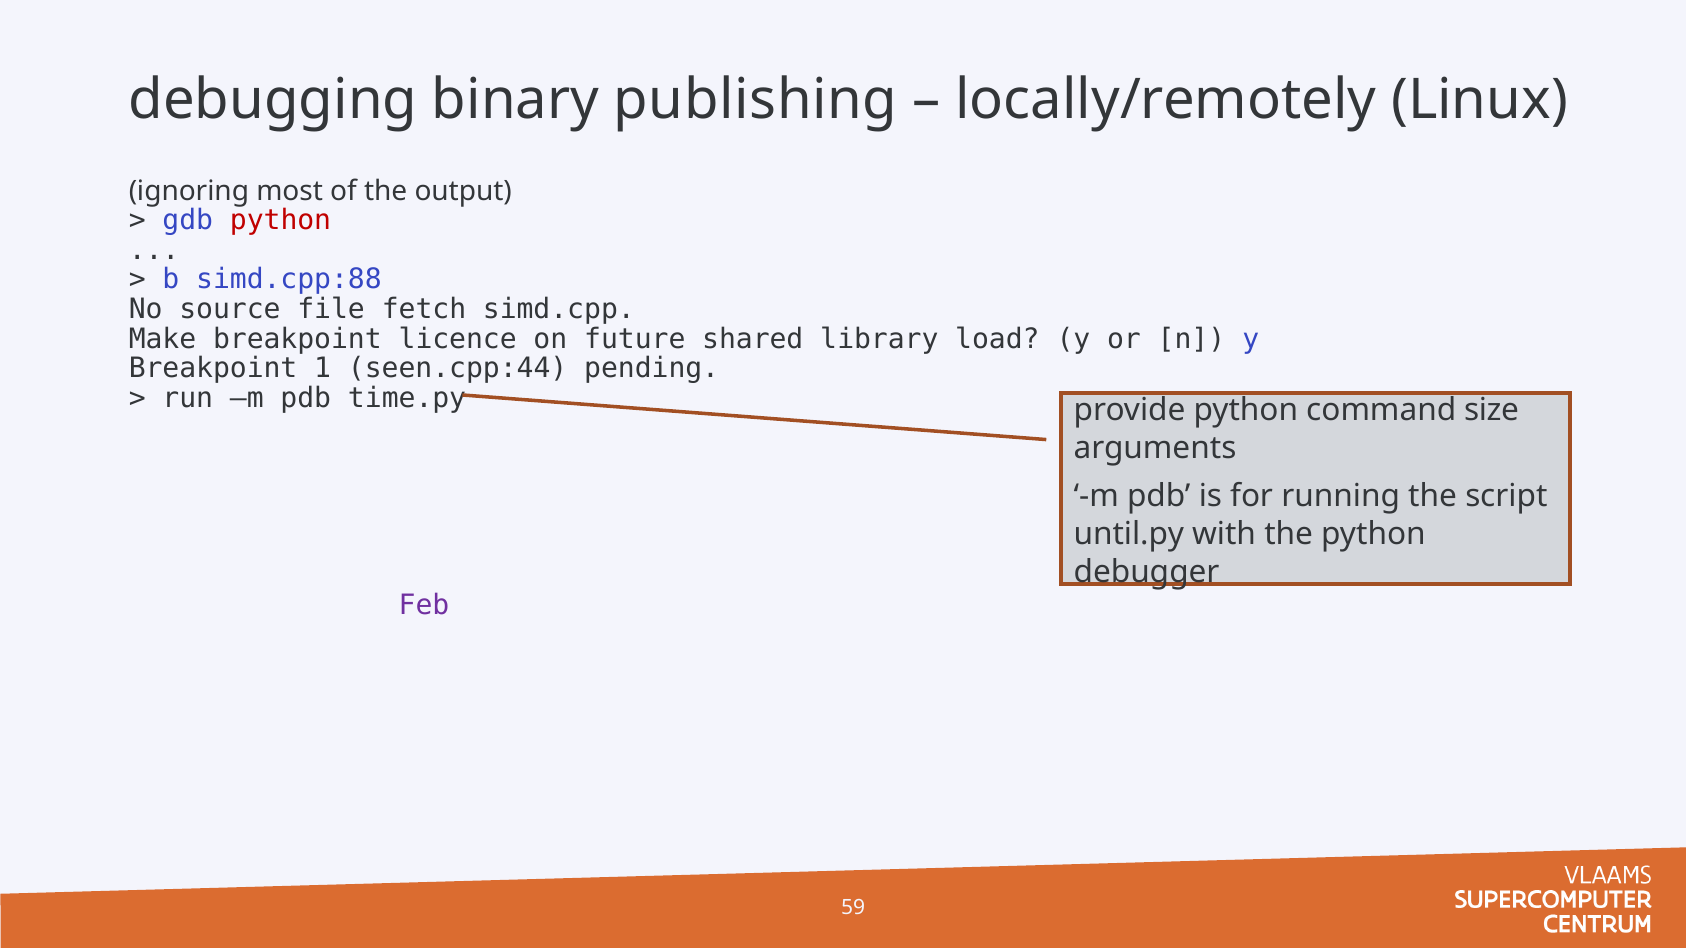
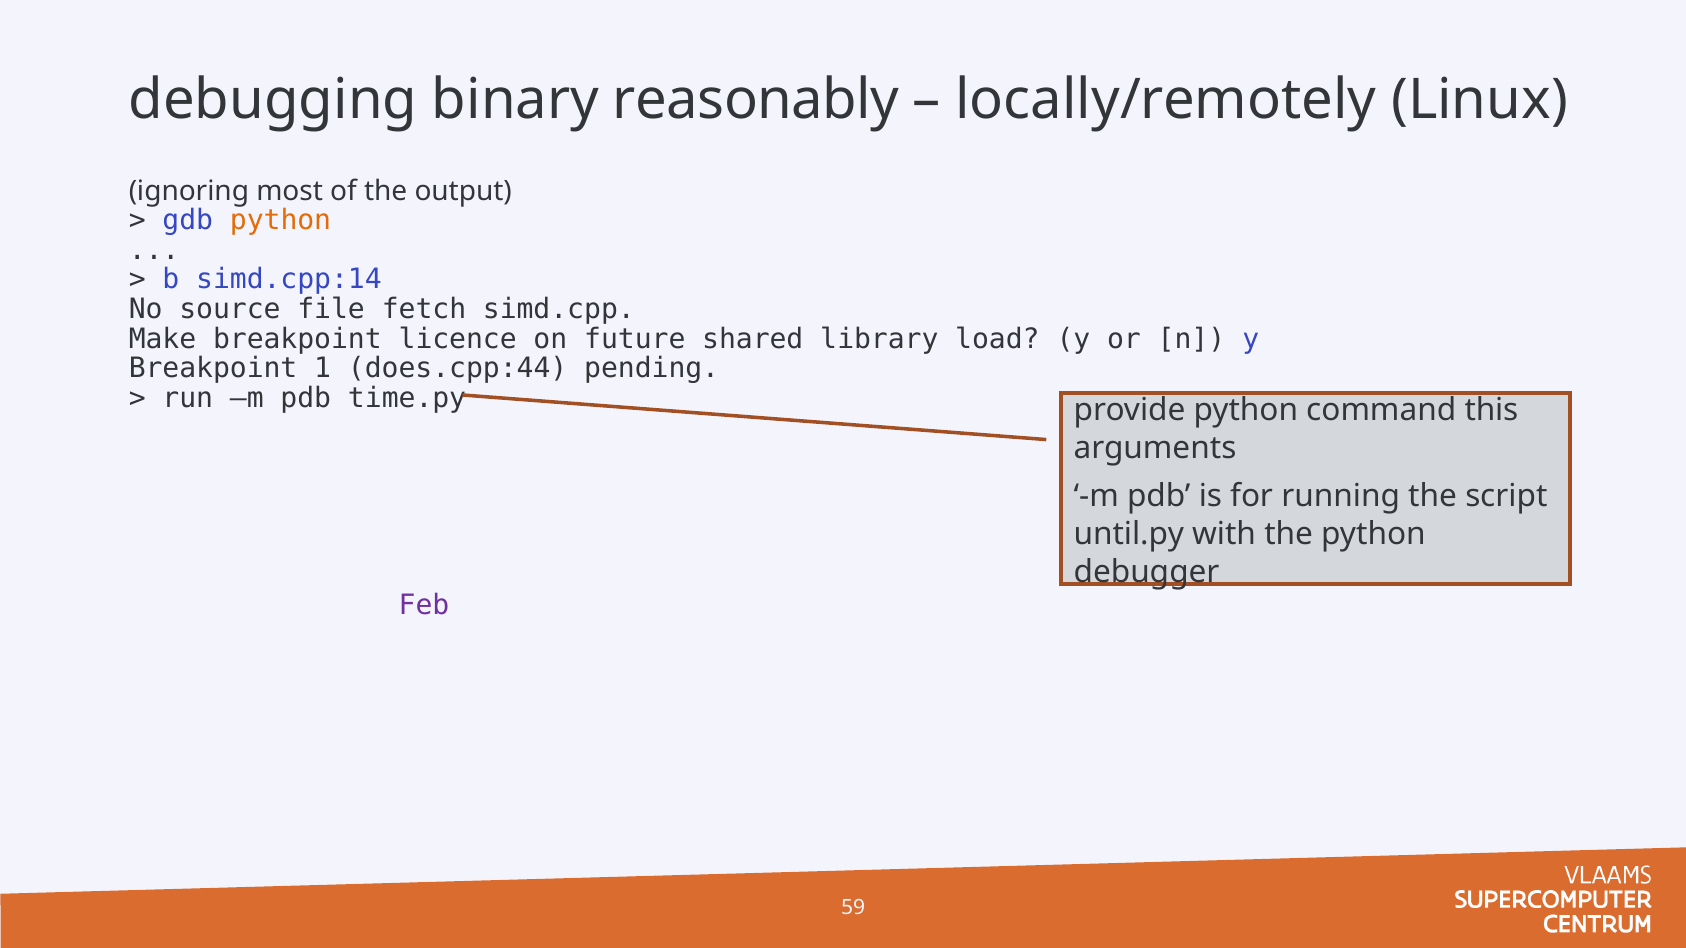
publishing: publishing -> reasonably (756, 100)
python colour: red -> orange (281, 221)
simd.cpp:88: simd.cpp:88 -> simd.cpp:14 (289, 280)
seen.cpp:44: seen.cpp:44 -> does.cpp:44 (458, 369)
size: size -> this (1491, 410)
